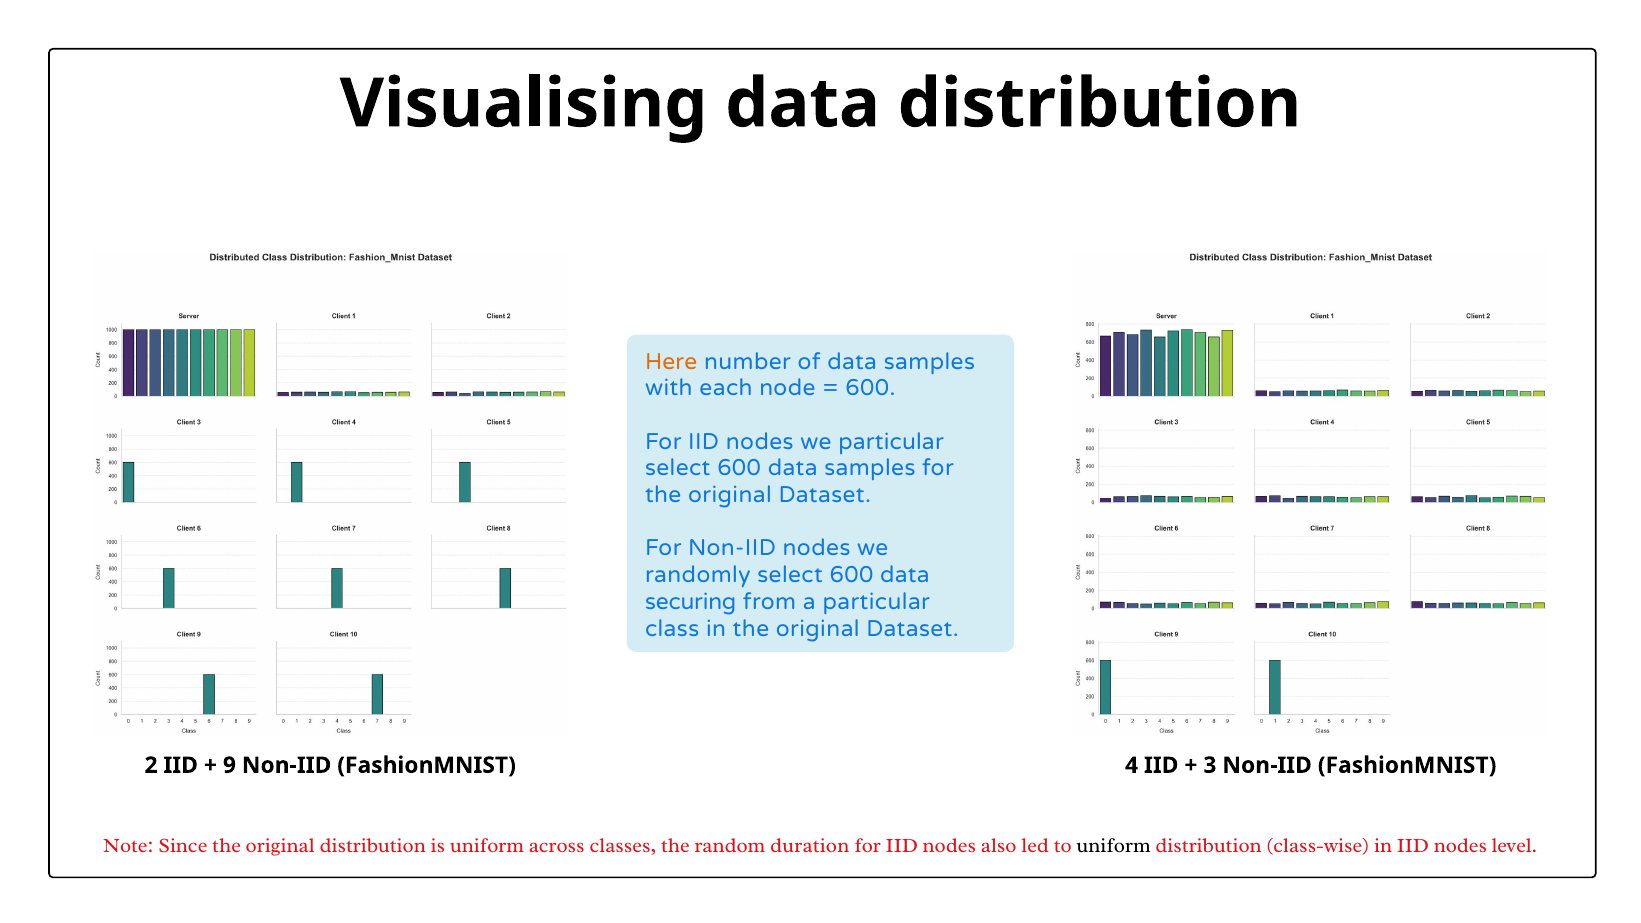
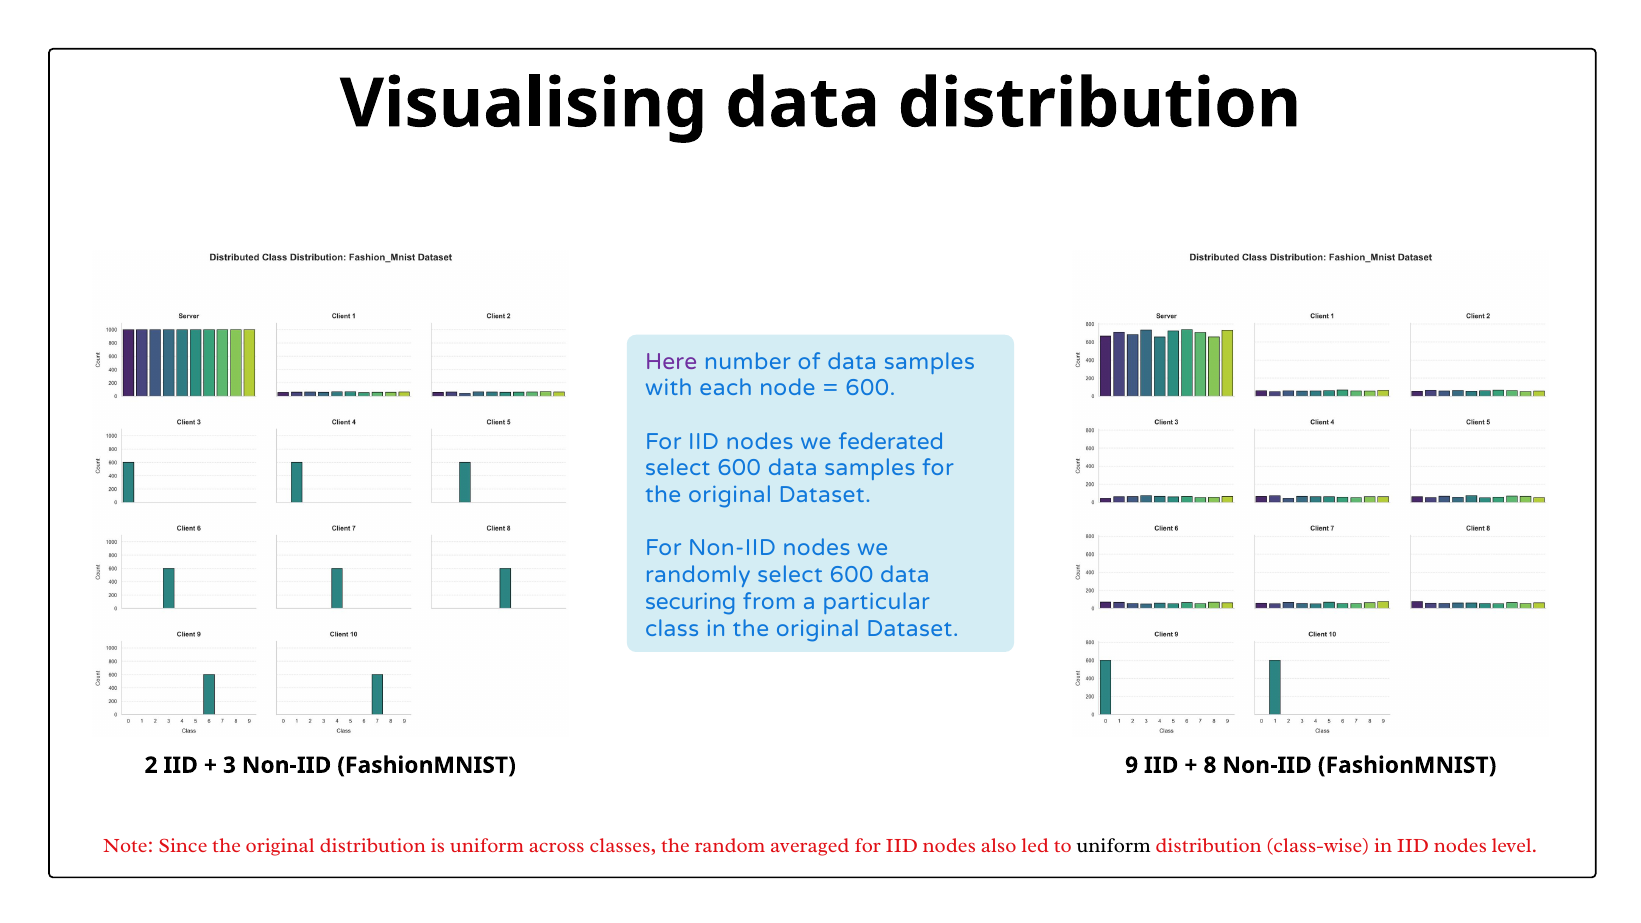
Here colour: orange -> purple (671, 362)
we particular: particular -> federated (891, 442)
9: 9 -> 3 (229, 765)
4: 4 -> 9 (1132, 765)
3: 3 -> 8 (1210, 765)
duration: duration -> averaged (810, 846)
